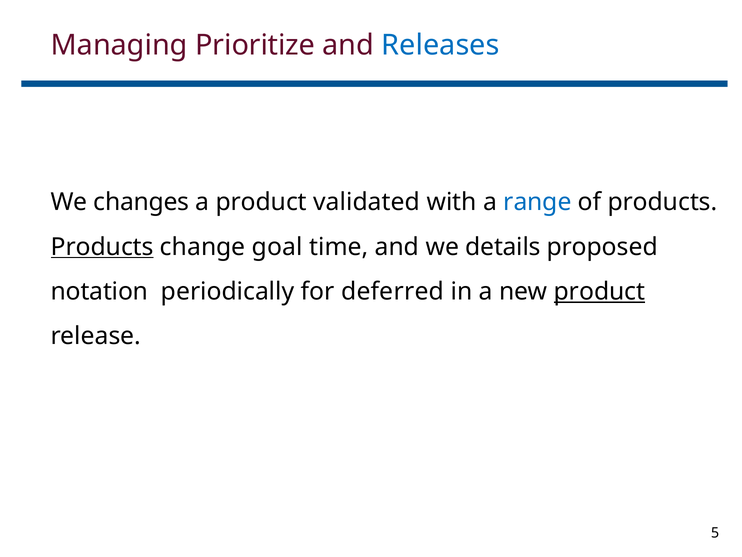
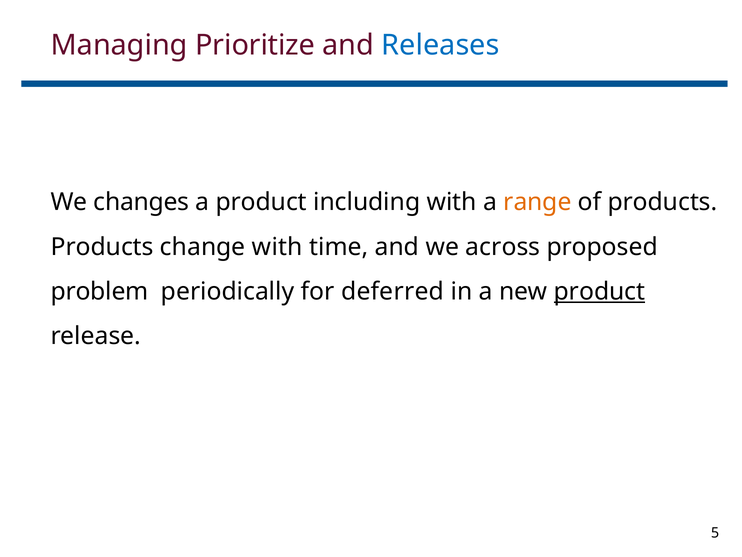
validated: validated -> including (367, 202)
range colour: blue -> orange (537, 202)
Products underline: present -> none (102, 247)
change goal: goal -> with (277, 247)
details: details -> across (503, 247)
notation: notation -> problem (100, 291)
